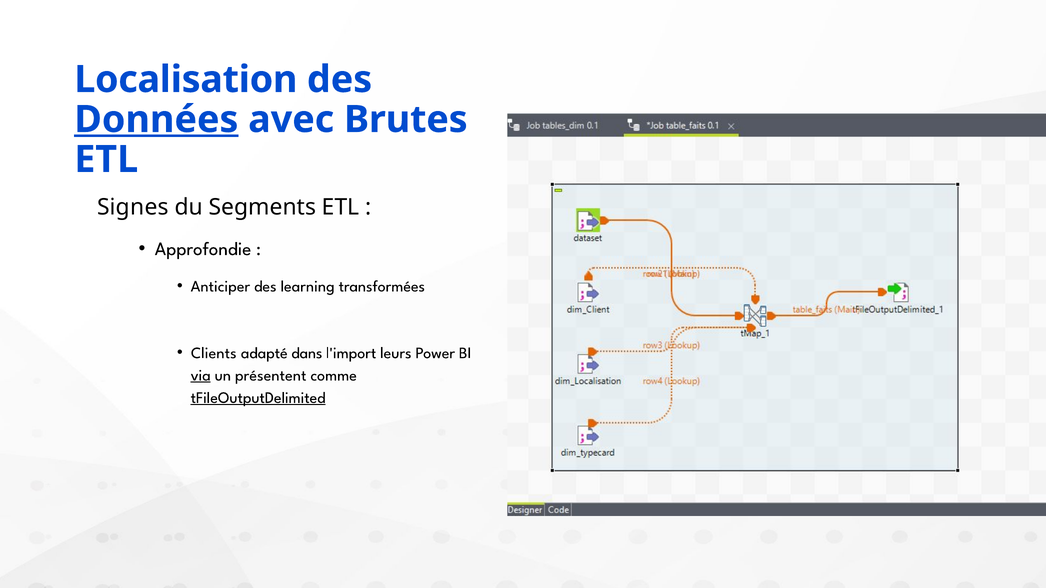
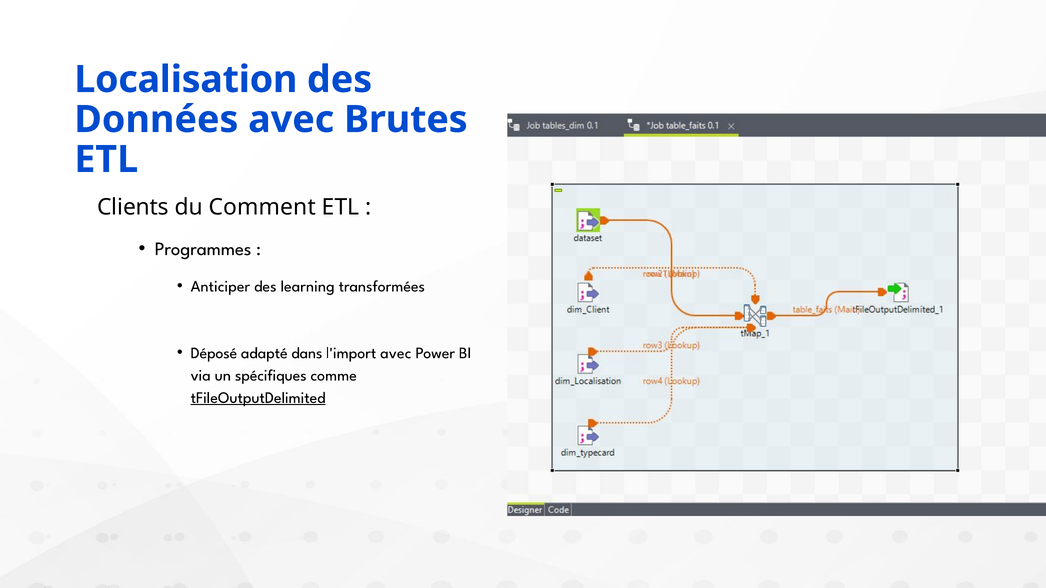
Données underline: present -> none (156, 120)
Signes: Signes -> Clients (133, 207)
Segments: Segments -> Comment (262, 207)
Approfondie: Approfondie -> Programmes (203, 249)
Clients: Clients -> Déposé (214, 353)
l'import leurs: leurs -> avec (396, 353)
via underline: present -> none (201, 376)
présentent: présentent -> spécifiques (271, 376)
